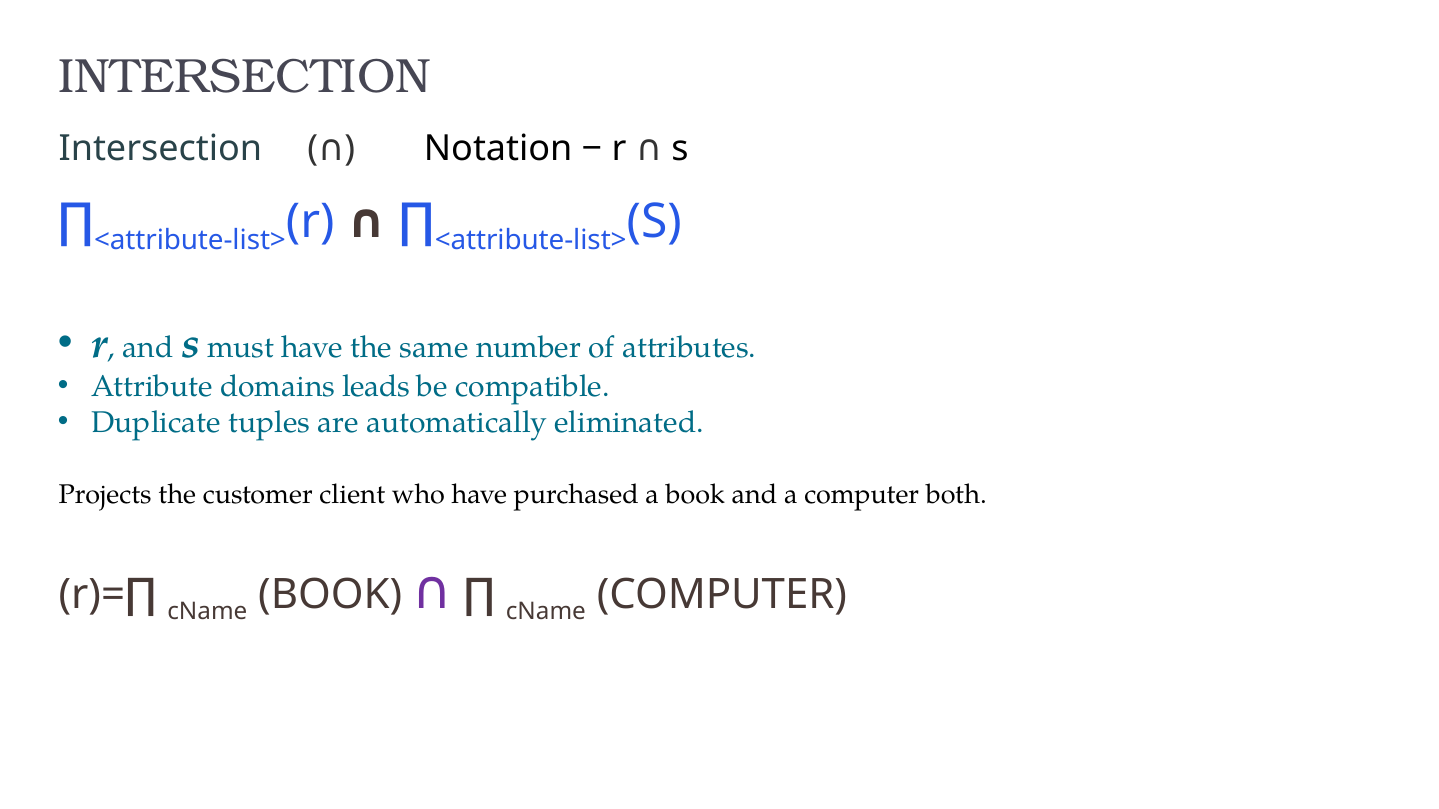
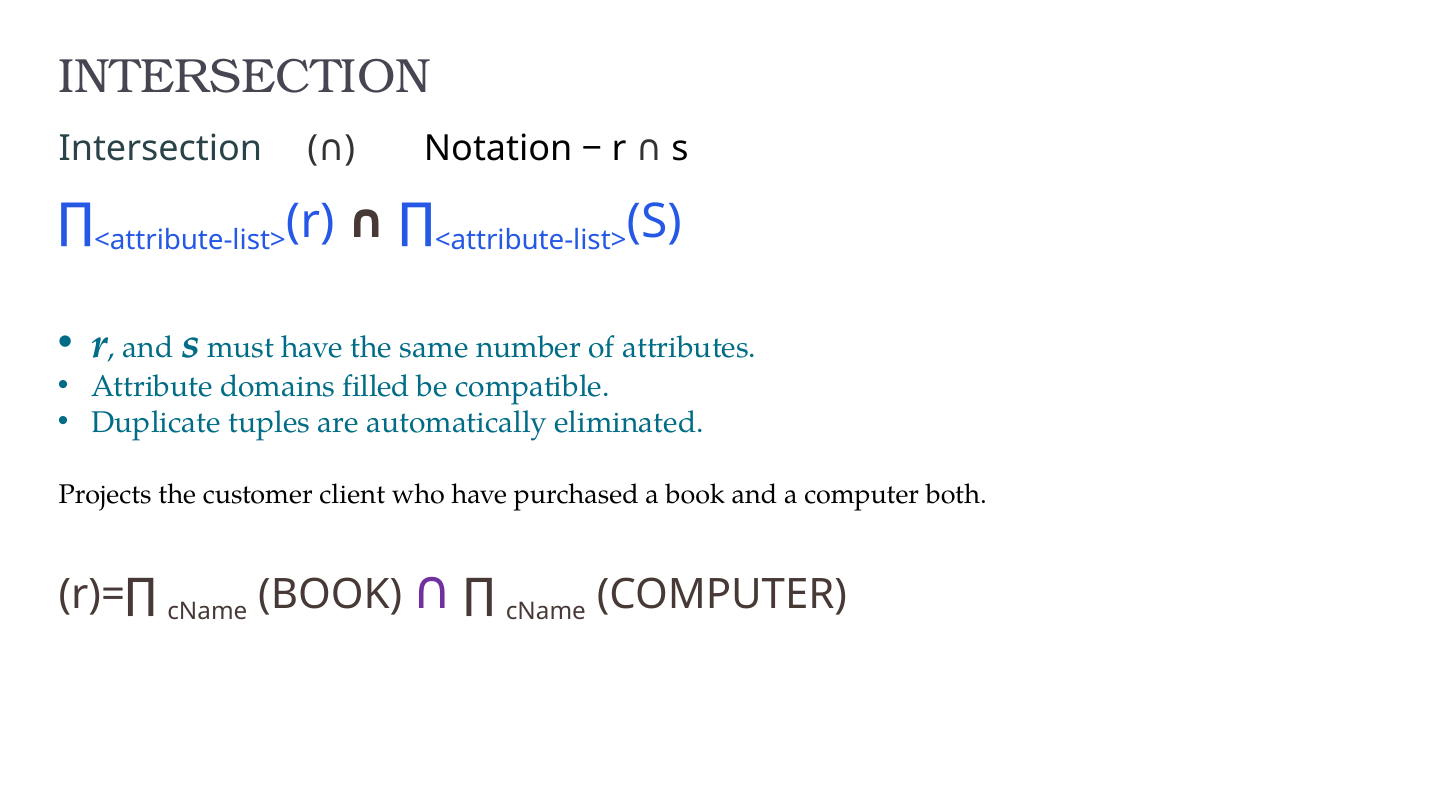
leads: leads -> filled (376, 387)
